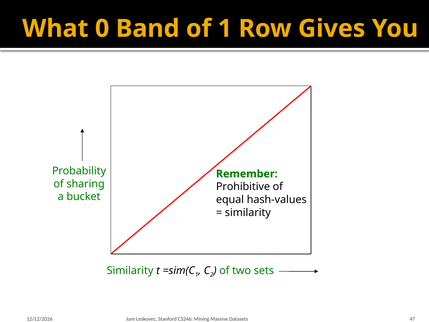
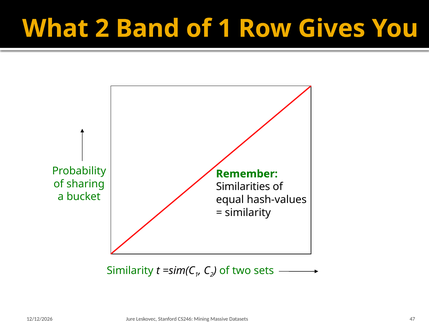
What 0: 0 -> 2 (102, 29)
Prohibitive: Prohibitive -> Similarities (243, 187)
